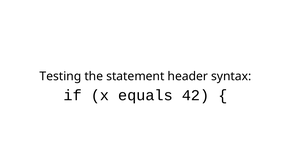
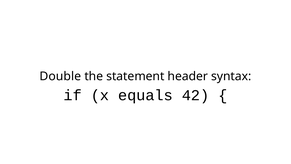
Testing: Testing -> Double (60, 76)
